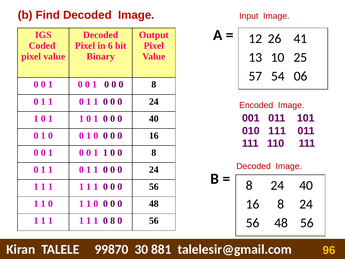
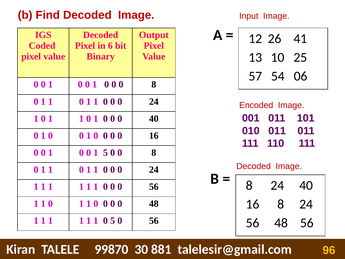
010 111: 111 -> 011 (277, 131)
0 0 1 1: 1 -> 5 (105, 153)
1 0 8: 8 -> 5 (113, 221)
